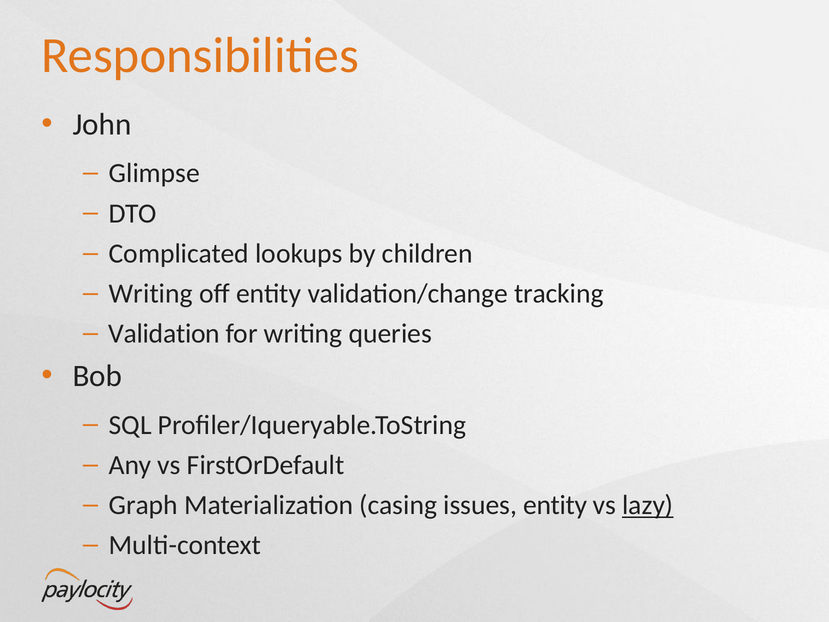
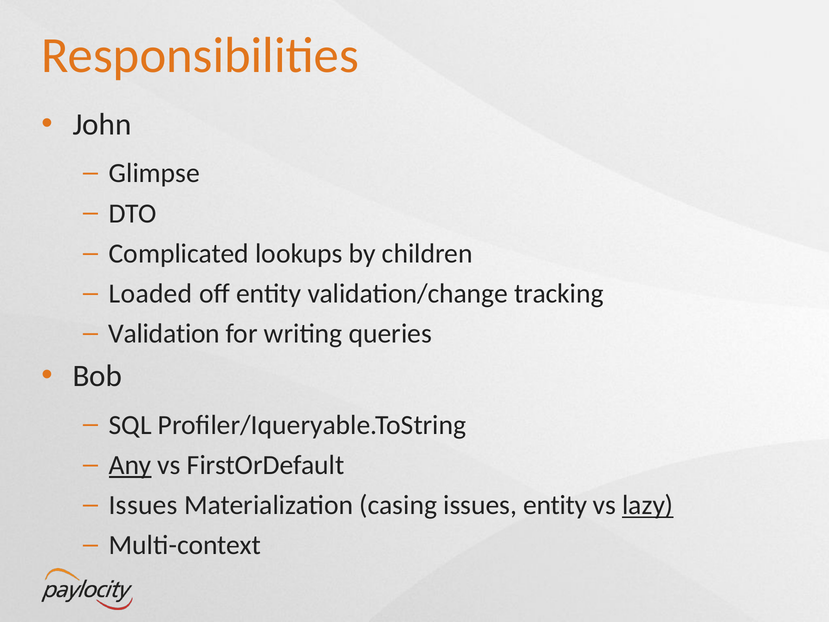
Writing: Writing -> Loaded (151, 294)
Any underline: none -> present (130, 465)
Graph: Graph -> Issues (143, 505)
